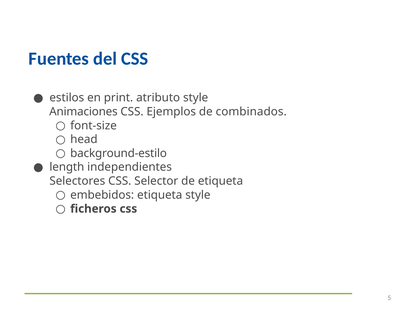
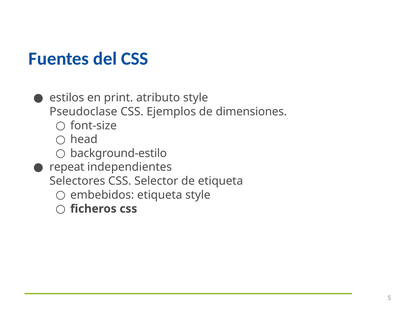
Animaciones: Animaciones -> Pseudoclase (83, 112)
combinados: combinados -> dimensiones (251, 112)
length: length -> repeat (67, 167)
